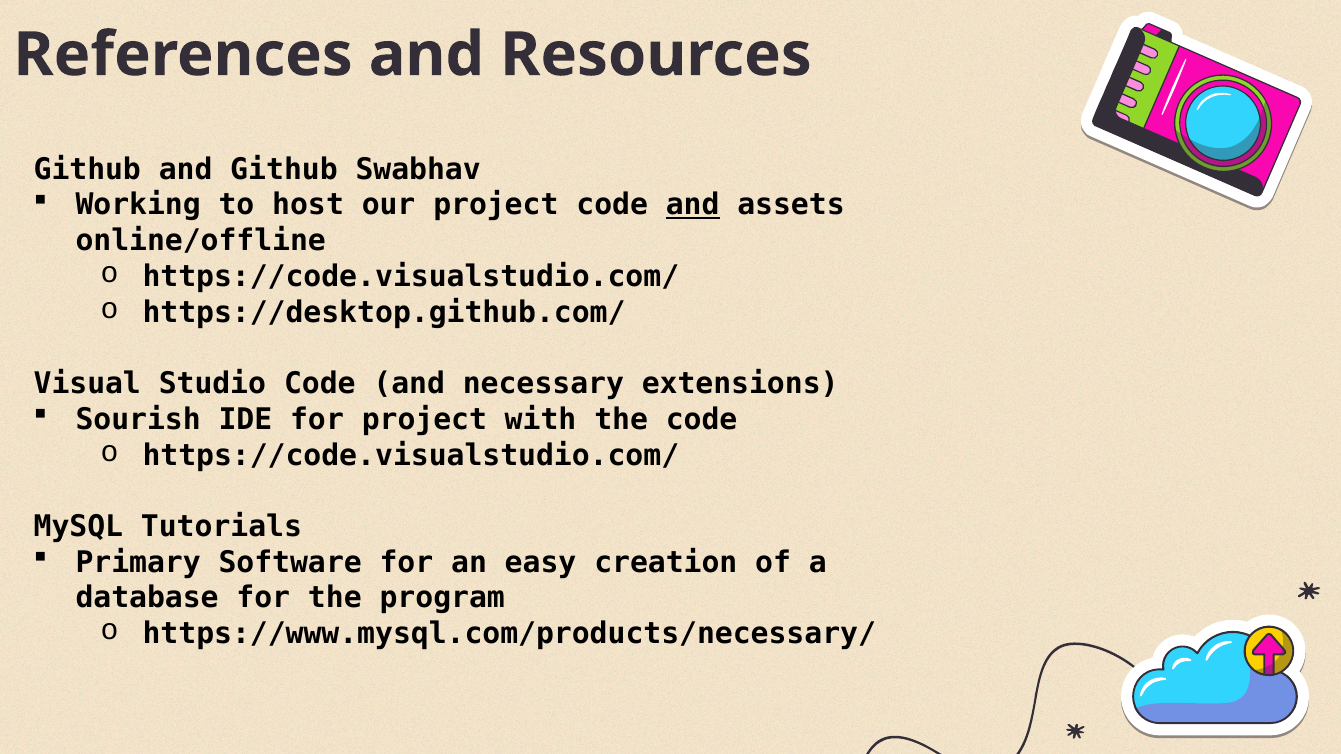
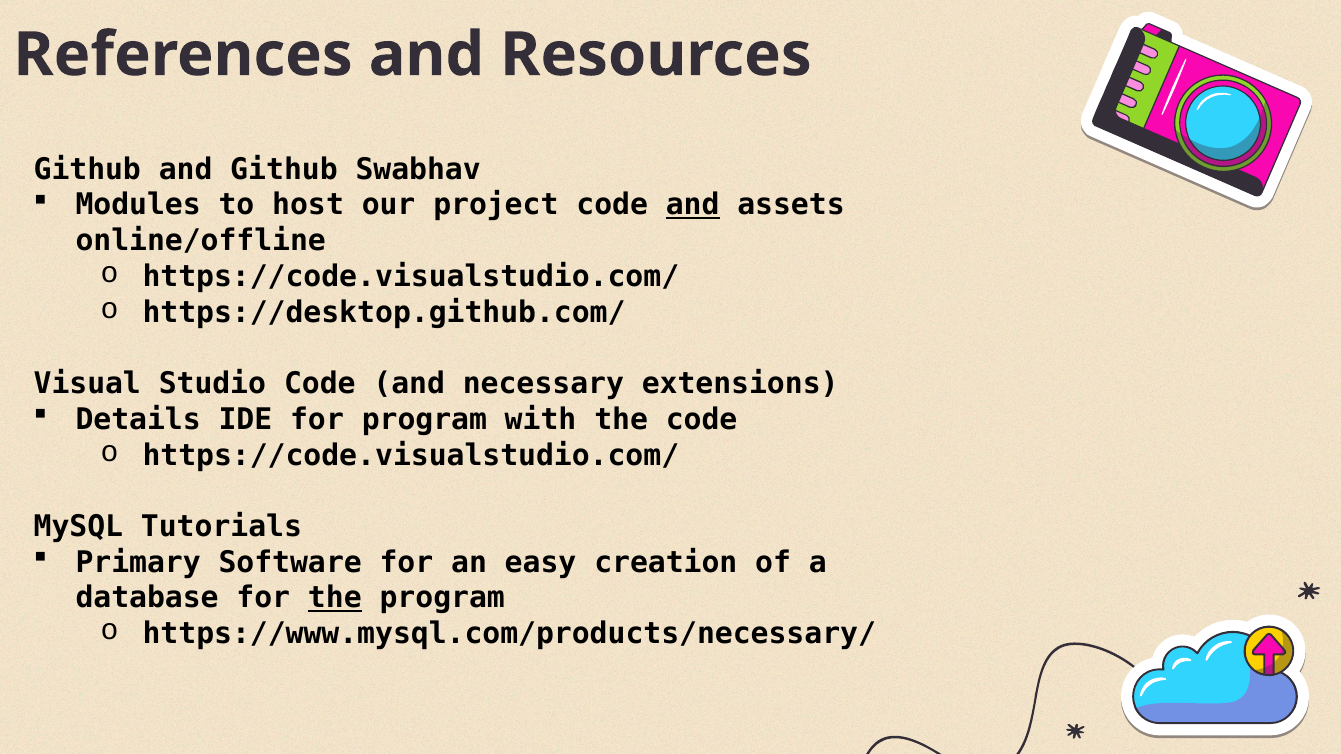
Working: Working -> Modules (138, 205)
Sourish: Sourish -> Details (138, 420)
for project: project -> program (424, 420)
the underline: none -> present (335, 598)
